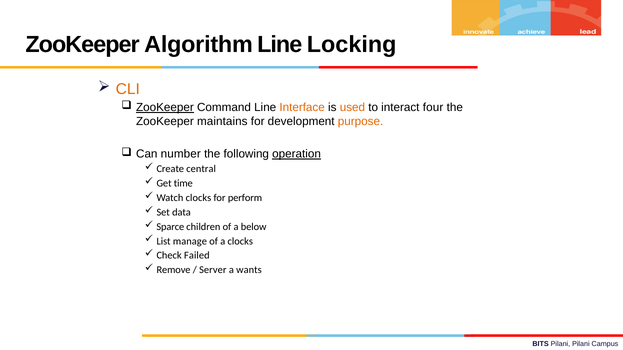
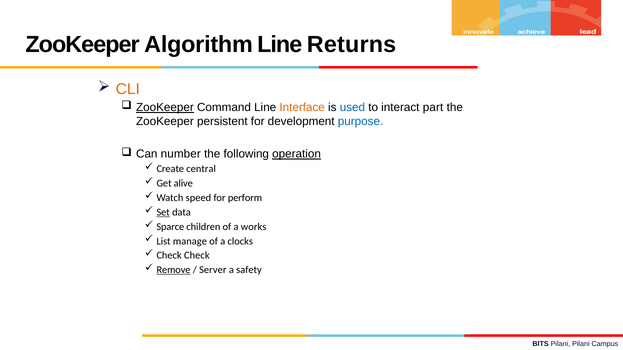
Locking: Locking -> Returns (352, 44)
used colour: orange -> blue (352, 108)
four: four -> part (433, 108)
maintains: maintains -> persistent (222, 122)
purpose colour: orange -> blue (361, 122)
time: time -> alive (183, 184)
Watch clocks: clocks -> speed (198, 198)
Set underline: none -> present (163, 213)
below: below -> works (254, 227)
Check Failed: Failed -> Check (197, 256)
Remove underline: none -> present (174, 270)
wants: wants -> safety (249, 270)
